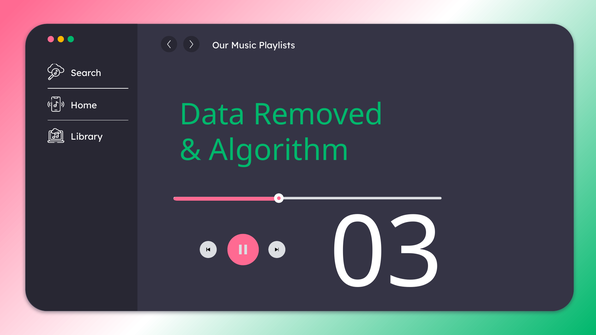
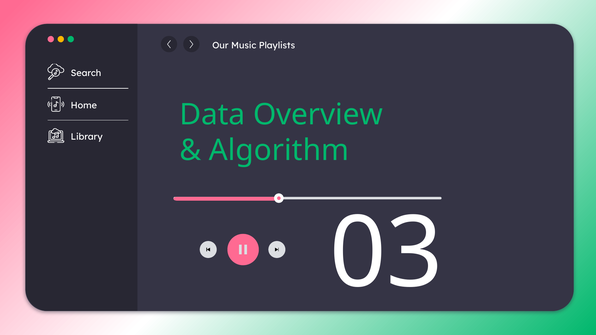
Removed: Removed -> Overview (318, 115)
